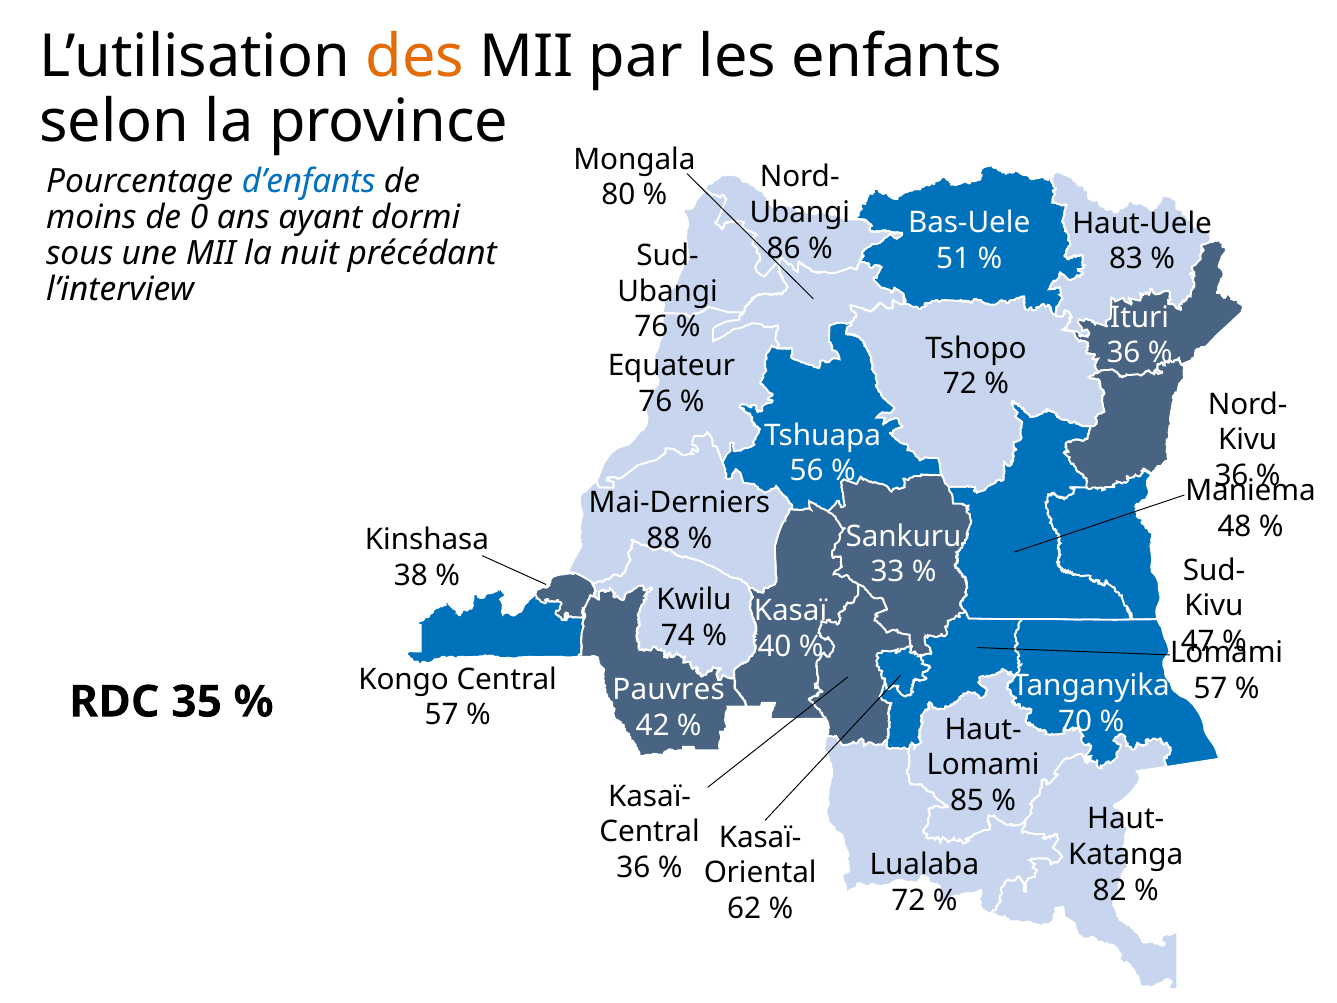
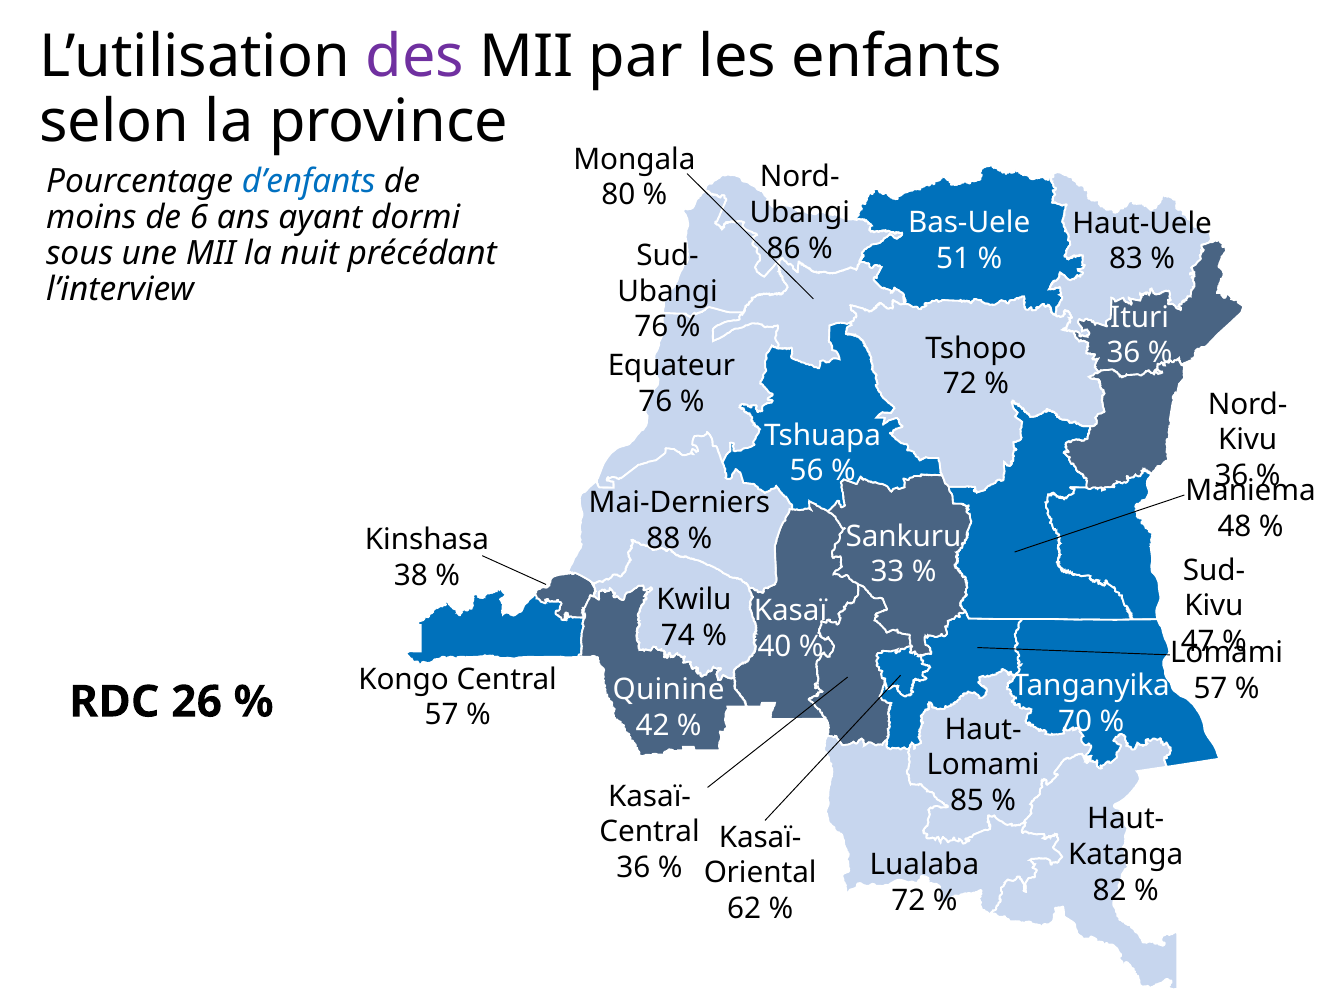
des colour: orange -> purple (415, 57)
0: 0 -> 6 (199, 218)
Pauvres: Pauvres -> Quinine (669, 690)
35: 35 -> 26 (197, 702)
